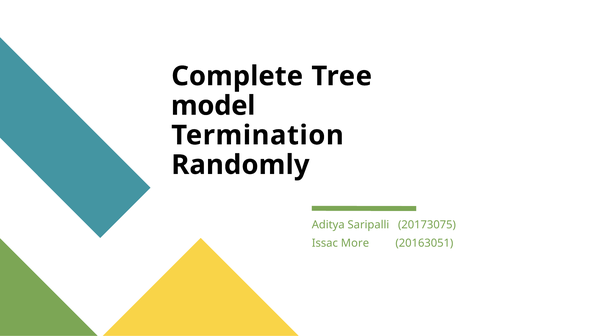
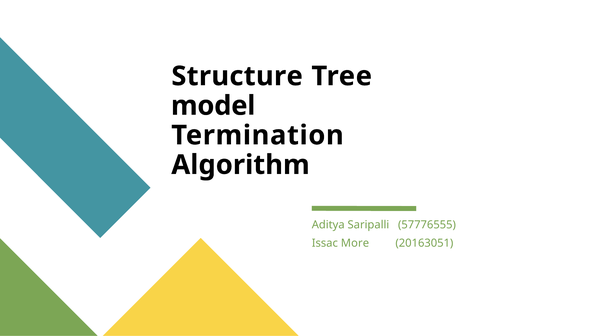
Complete: Complete -> Structure (237, 76)
Randomly: Randomly -> Algorithm (240, 165)
20173075: 20173075 -> 57776555 (427, 225)
